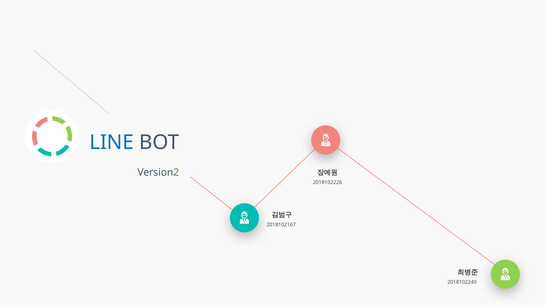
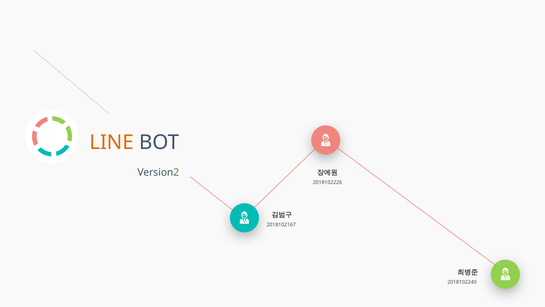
LINE colour: blue -> orange (112, 142)
